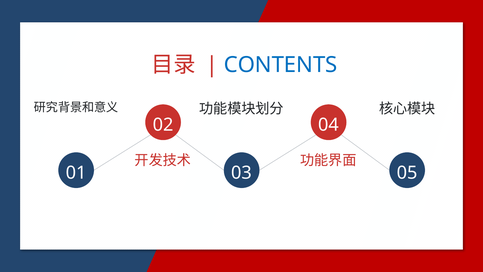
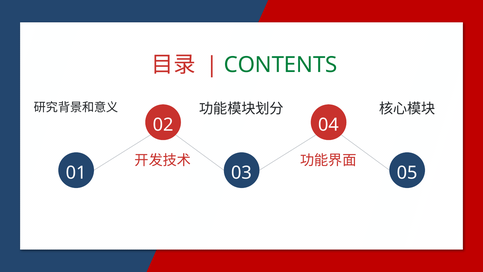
CONTENTS colour: blue -> green (281, 65)
